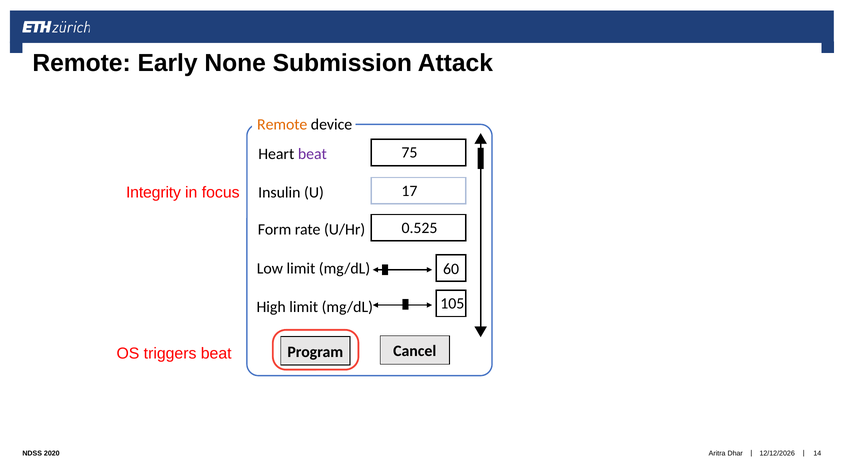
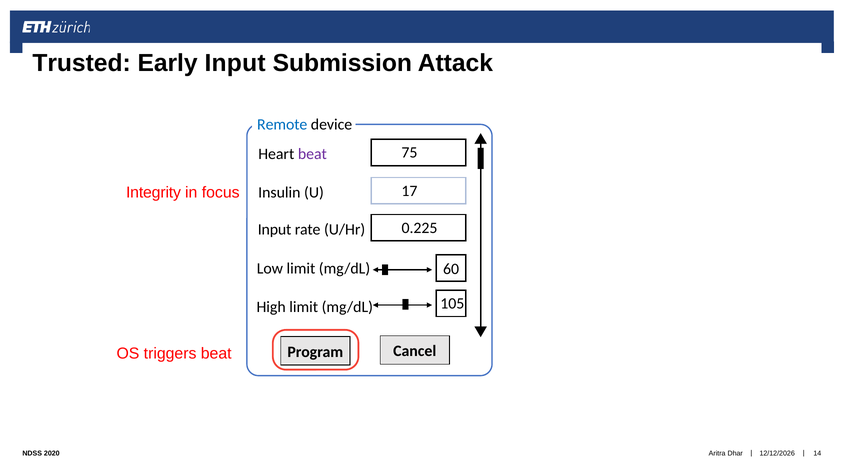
Remote: Remote -> Trusted (82, 63)
Early None: None -> Input (235, 63)
Remote colour: orange -> blue (282, 124)
0.525: 0.525 -> 0.225 (419, 228)
Form: Form -> Input (275, 229)
